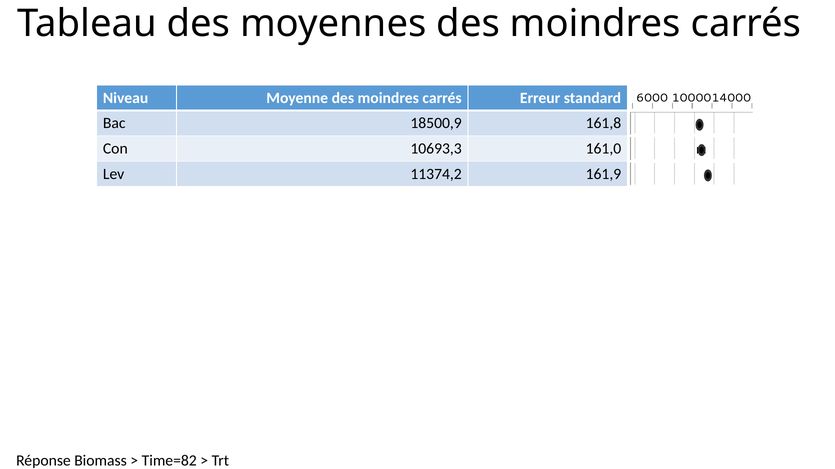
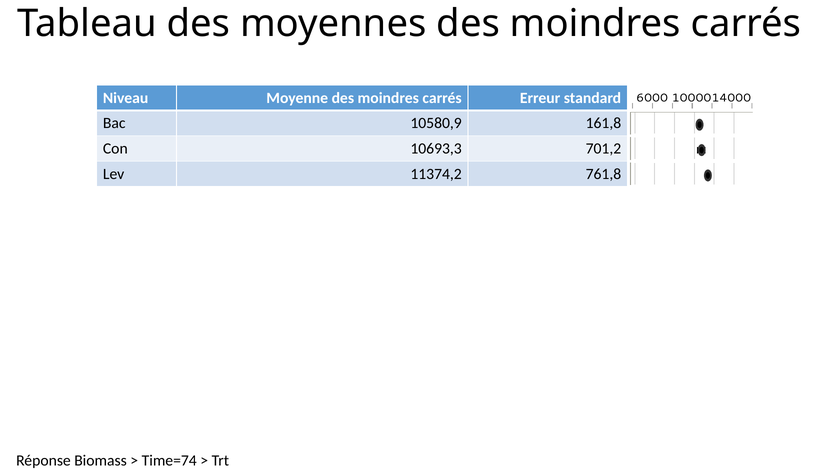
18500,9: 18500,9 -> 10580,9 (436, 124)
161,0: 161,0 -> 701,2 (603, 149)
161,9: 161,9 -> 761,8 (603, 174)
Time=82: Time=82 -> Time=74 (169, 461)
